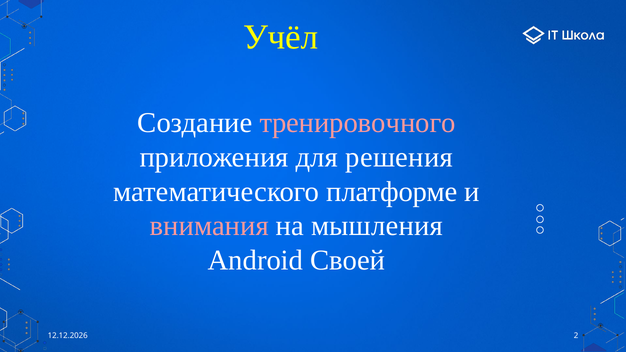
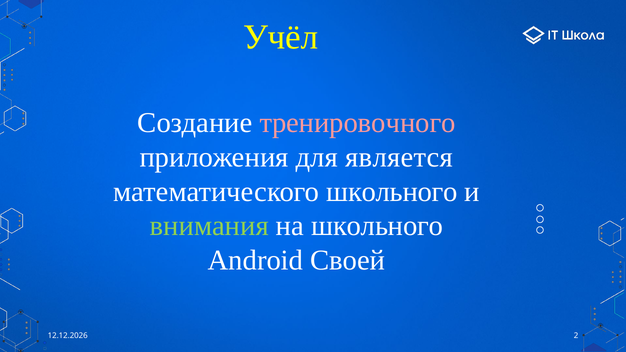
решения: решения -> является (399, 157)
математического платформе: платформе -> школьного (392, 192)
внимания colour: pink -> light green (209, 226)
на мышления: мышления -> школьного (377, 226)
